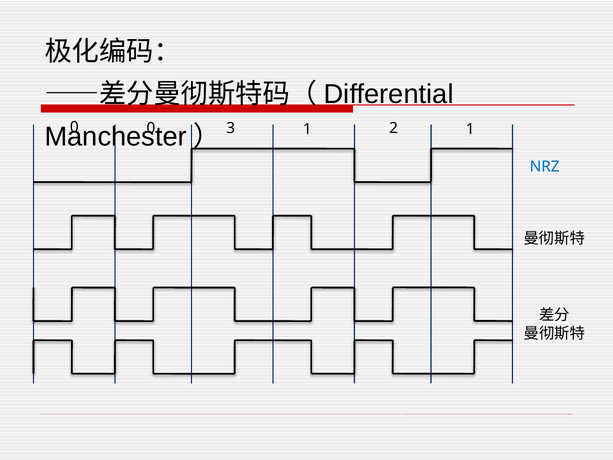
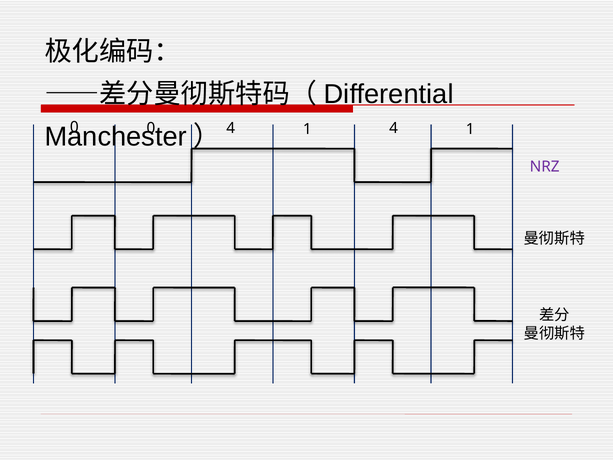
3: 3 -> 4 (231, 128)
1 2: 2 -> 4 (394, 128)
NRZ colour: blue -> purple (545, 167)
